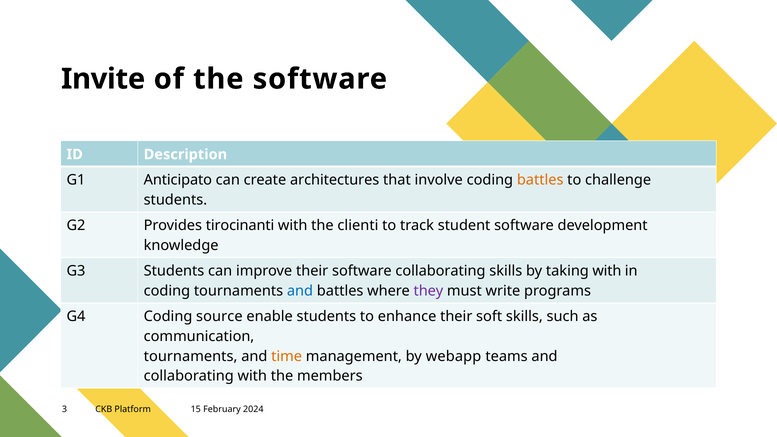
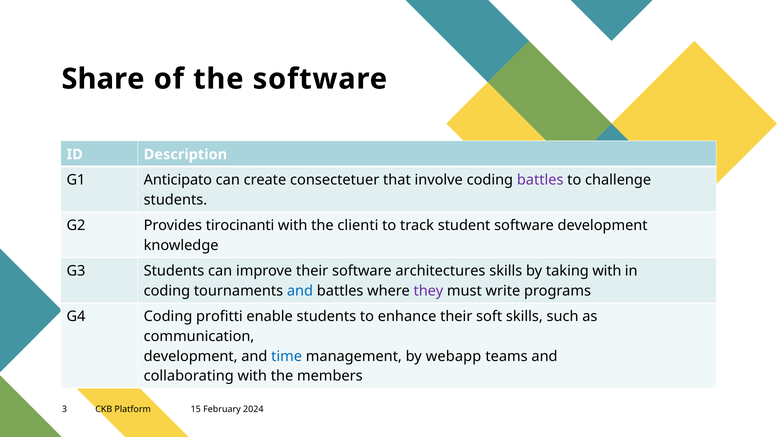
Invite: Invite -> Share (103, 79)
architectures: architectures -> consectetuer (335, 180)
battles colour: orange -> purple (540, 180)
software collaborating: collaborating -> architectures (440, 271)
source: source -> profitti (219, 317)
tournaments: tournaments -> development (191, 356)
time colour: orange -> blue (287, 356)
